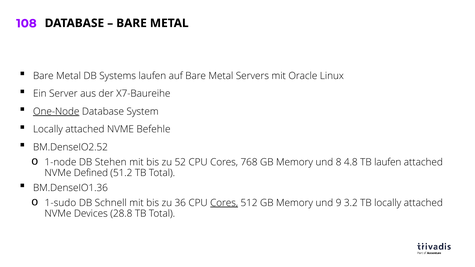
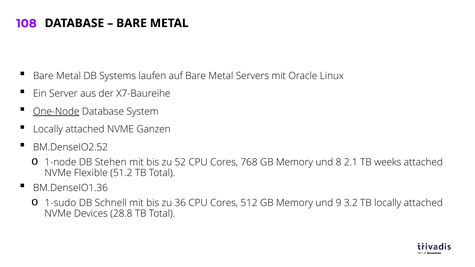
Befehle: Befehle -> Ganzen (154, 129)
4.8: 4.8 -> 2.1 (351, 162)
TB laufen: laufen -> weeks (388, 162)
Defined: Defined -> Flexible (91, 173)
Cores underline: present -> none (224, 203)
